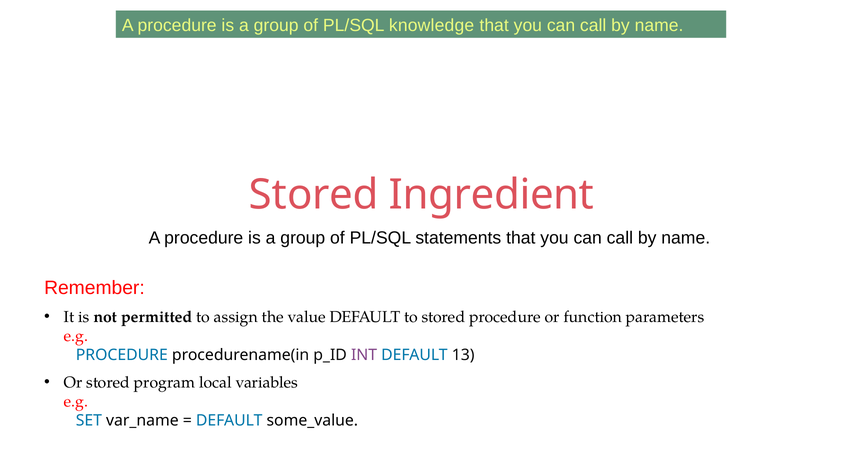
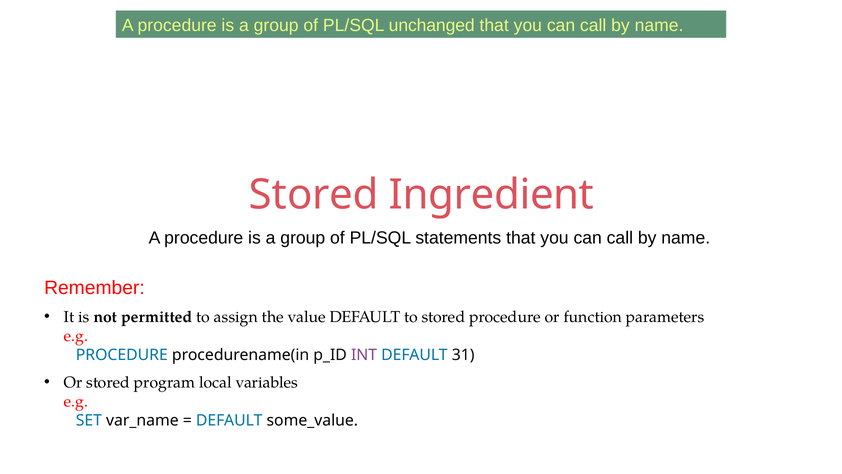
knowledge: knowledge -> unchanged (432, 25)
13: 13 -> 31 (463, 355)
